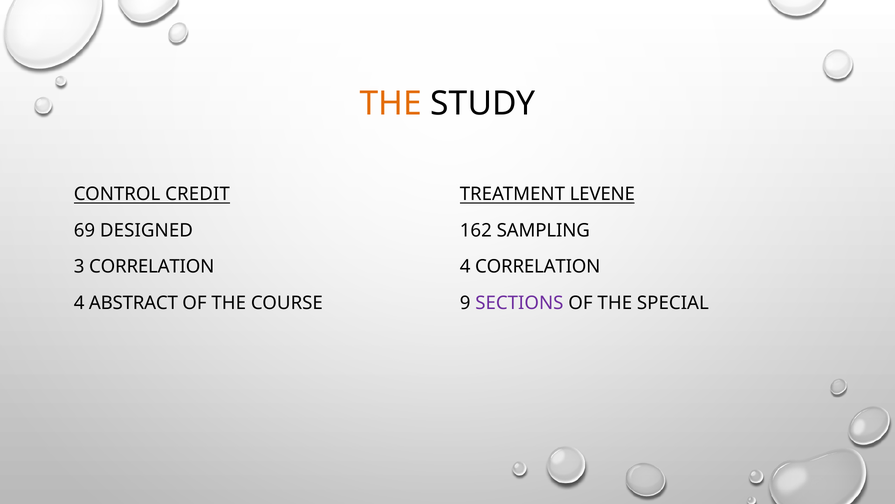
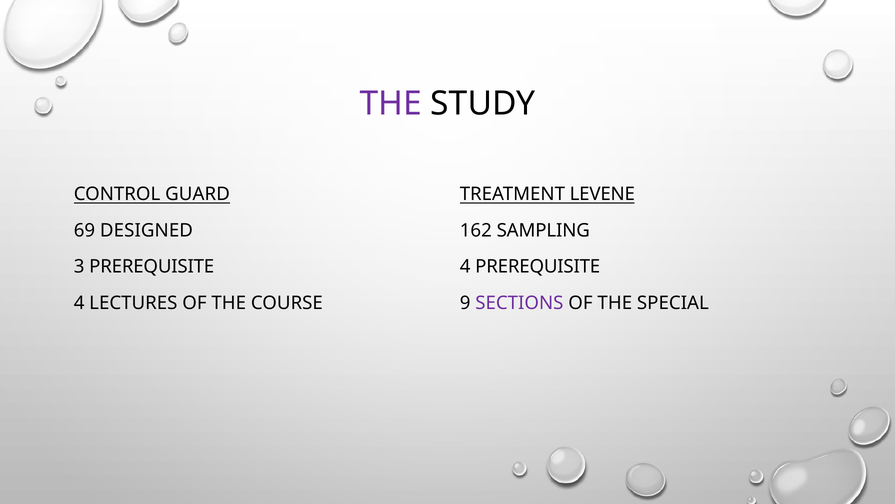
THE colour: orange -> purple (391, 104)
CREDIT: CREDIT -> GUARD (198, 194)
3 CORRELATION: CORRELATION -> PREREQUISITE (152, 266)
4 CORRELATION: CORRELATION -> PREREQUISITE (538, 266)
ABSTRACT: ABSTRACT -> LECTURES (133, 303)
